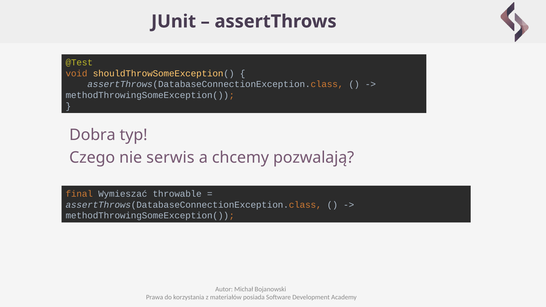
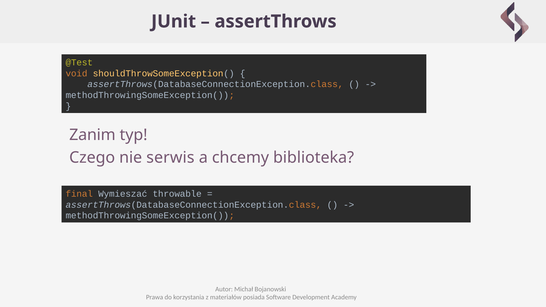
Dobra: Dobra -> Zanim (92, 135)
pozwalają: pozwalają -> biblioteka (314, 158)
